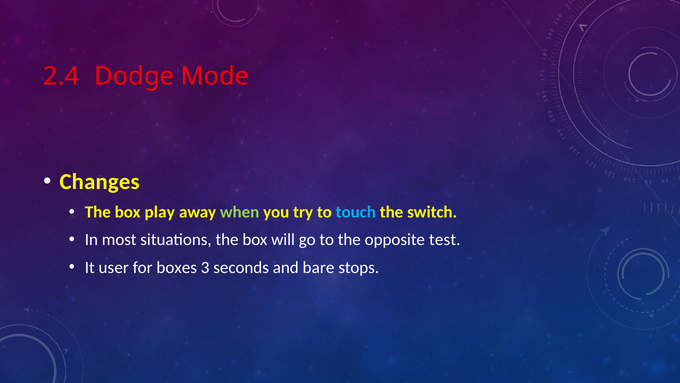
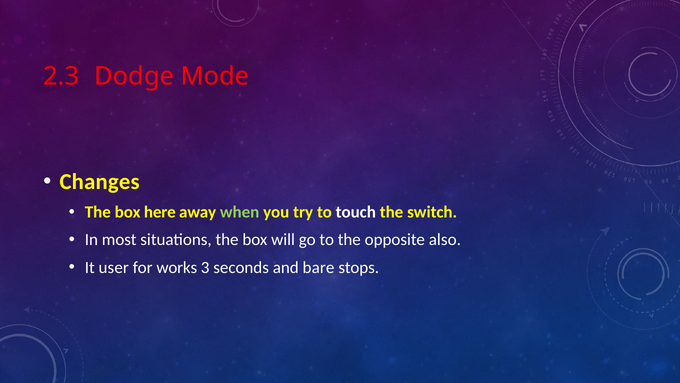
2.4: 2.4 -> 2.3 (61, 76)
play: play -> here (160, 212)
touch colour: light blue -> white (356, 212)
test: test -> also (445, 240)
boxes: boxes -> works (177, 267)
